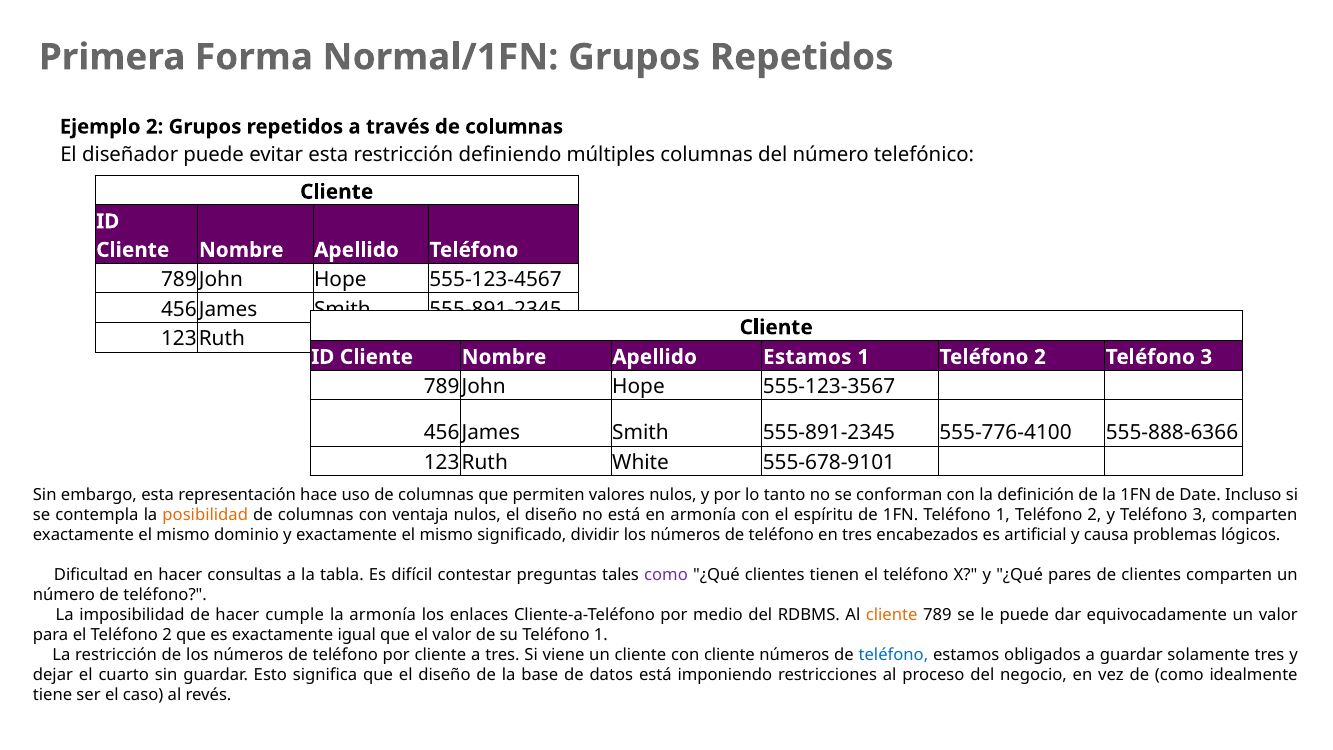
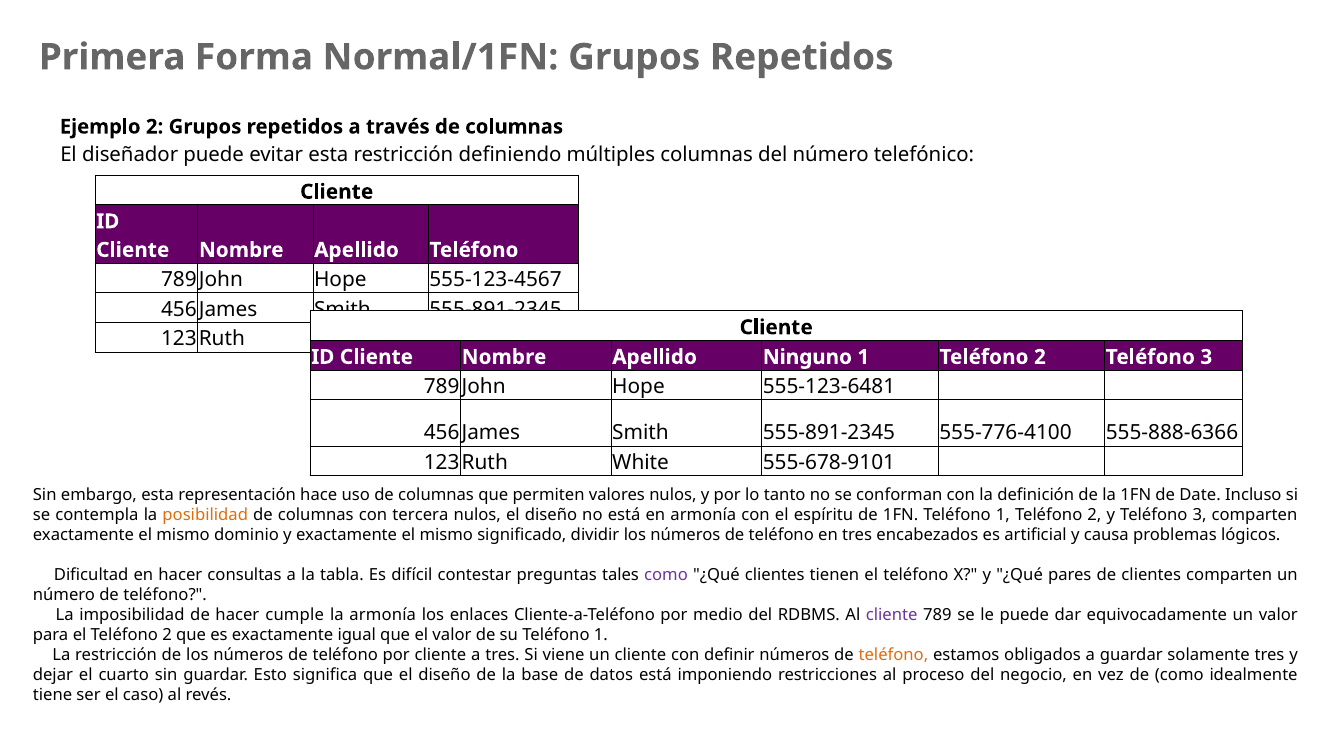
Apellido Estamos: Estamos -> Ninguno (807, 357)
555-123-3567: 555-123-3567 -> 555-123-6481 (829, 387)
ventaja: ventaja -> tercera (420, 515)
cliente colour: orange -> purple (892, 615)
con cliente: cliente -> definir (729, 655)
teléfono colour: blue -> orange (893, 655)
